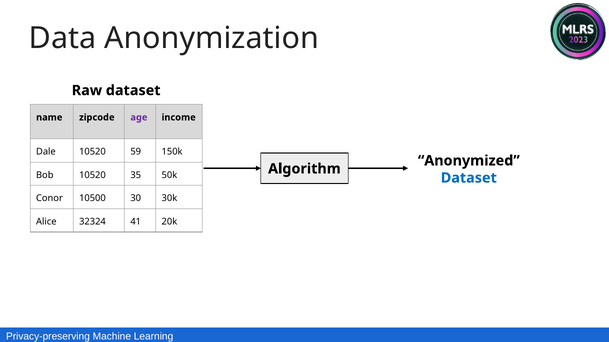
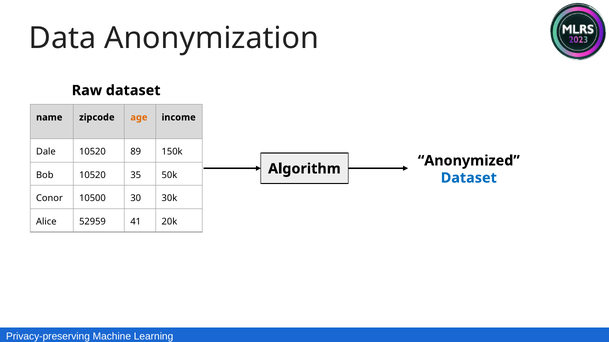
age colour: purple -> orange (139, 118)
59: 59 -> 89 (136, 152)
32324: 32324 -> 52959 (92, 222)
